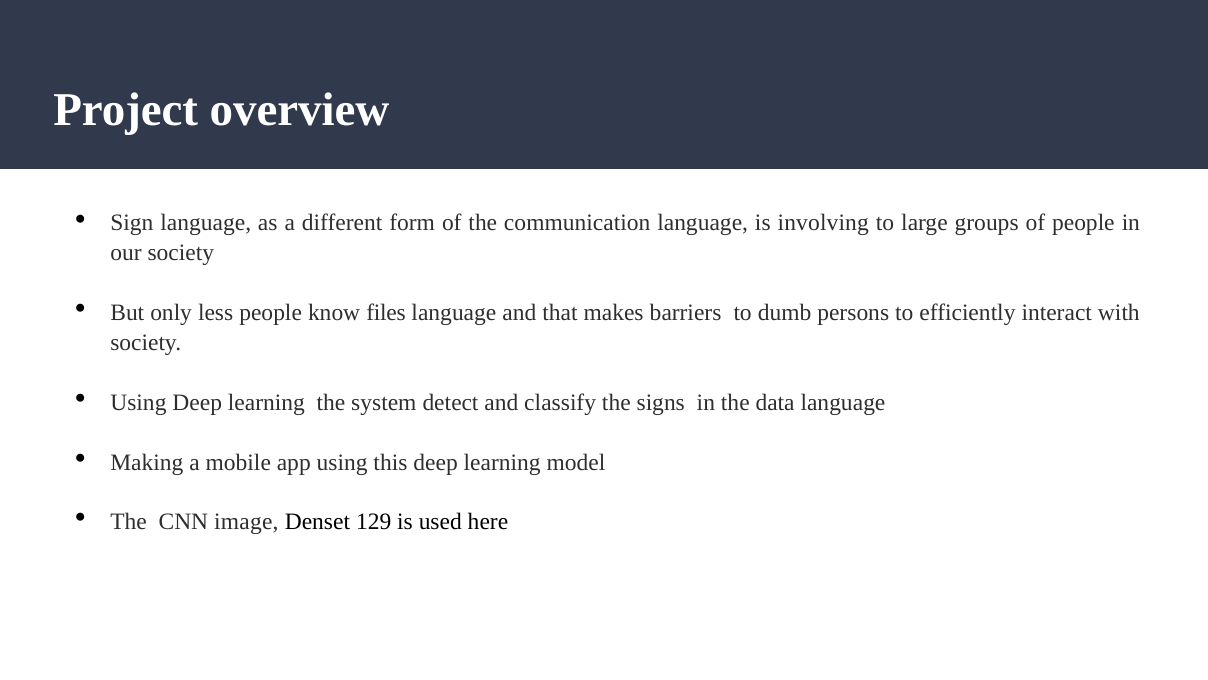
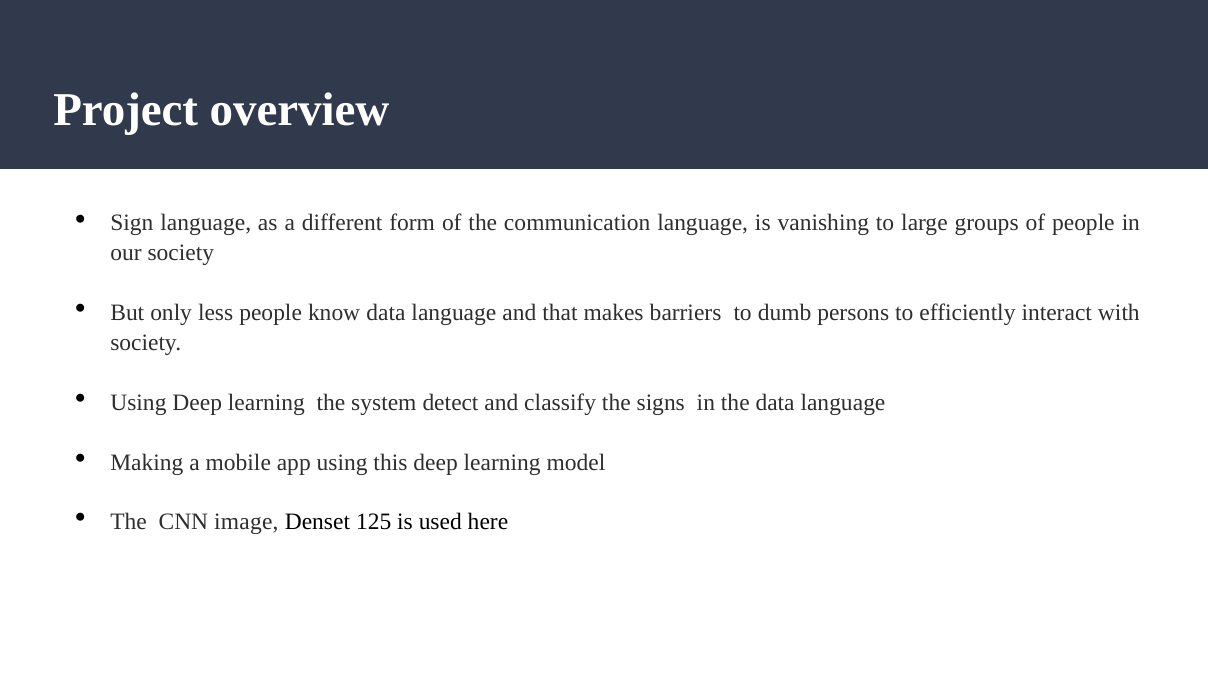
involving: involving -> vanishing (823, 223)
know files: files -> data (386, 313)
129: 129 -> 125 (374, 522)
